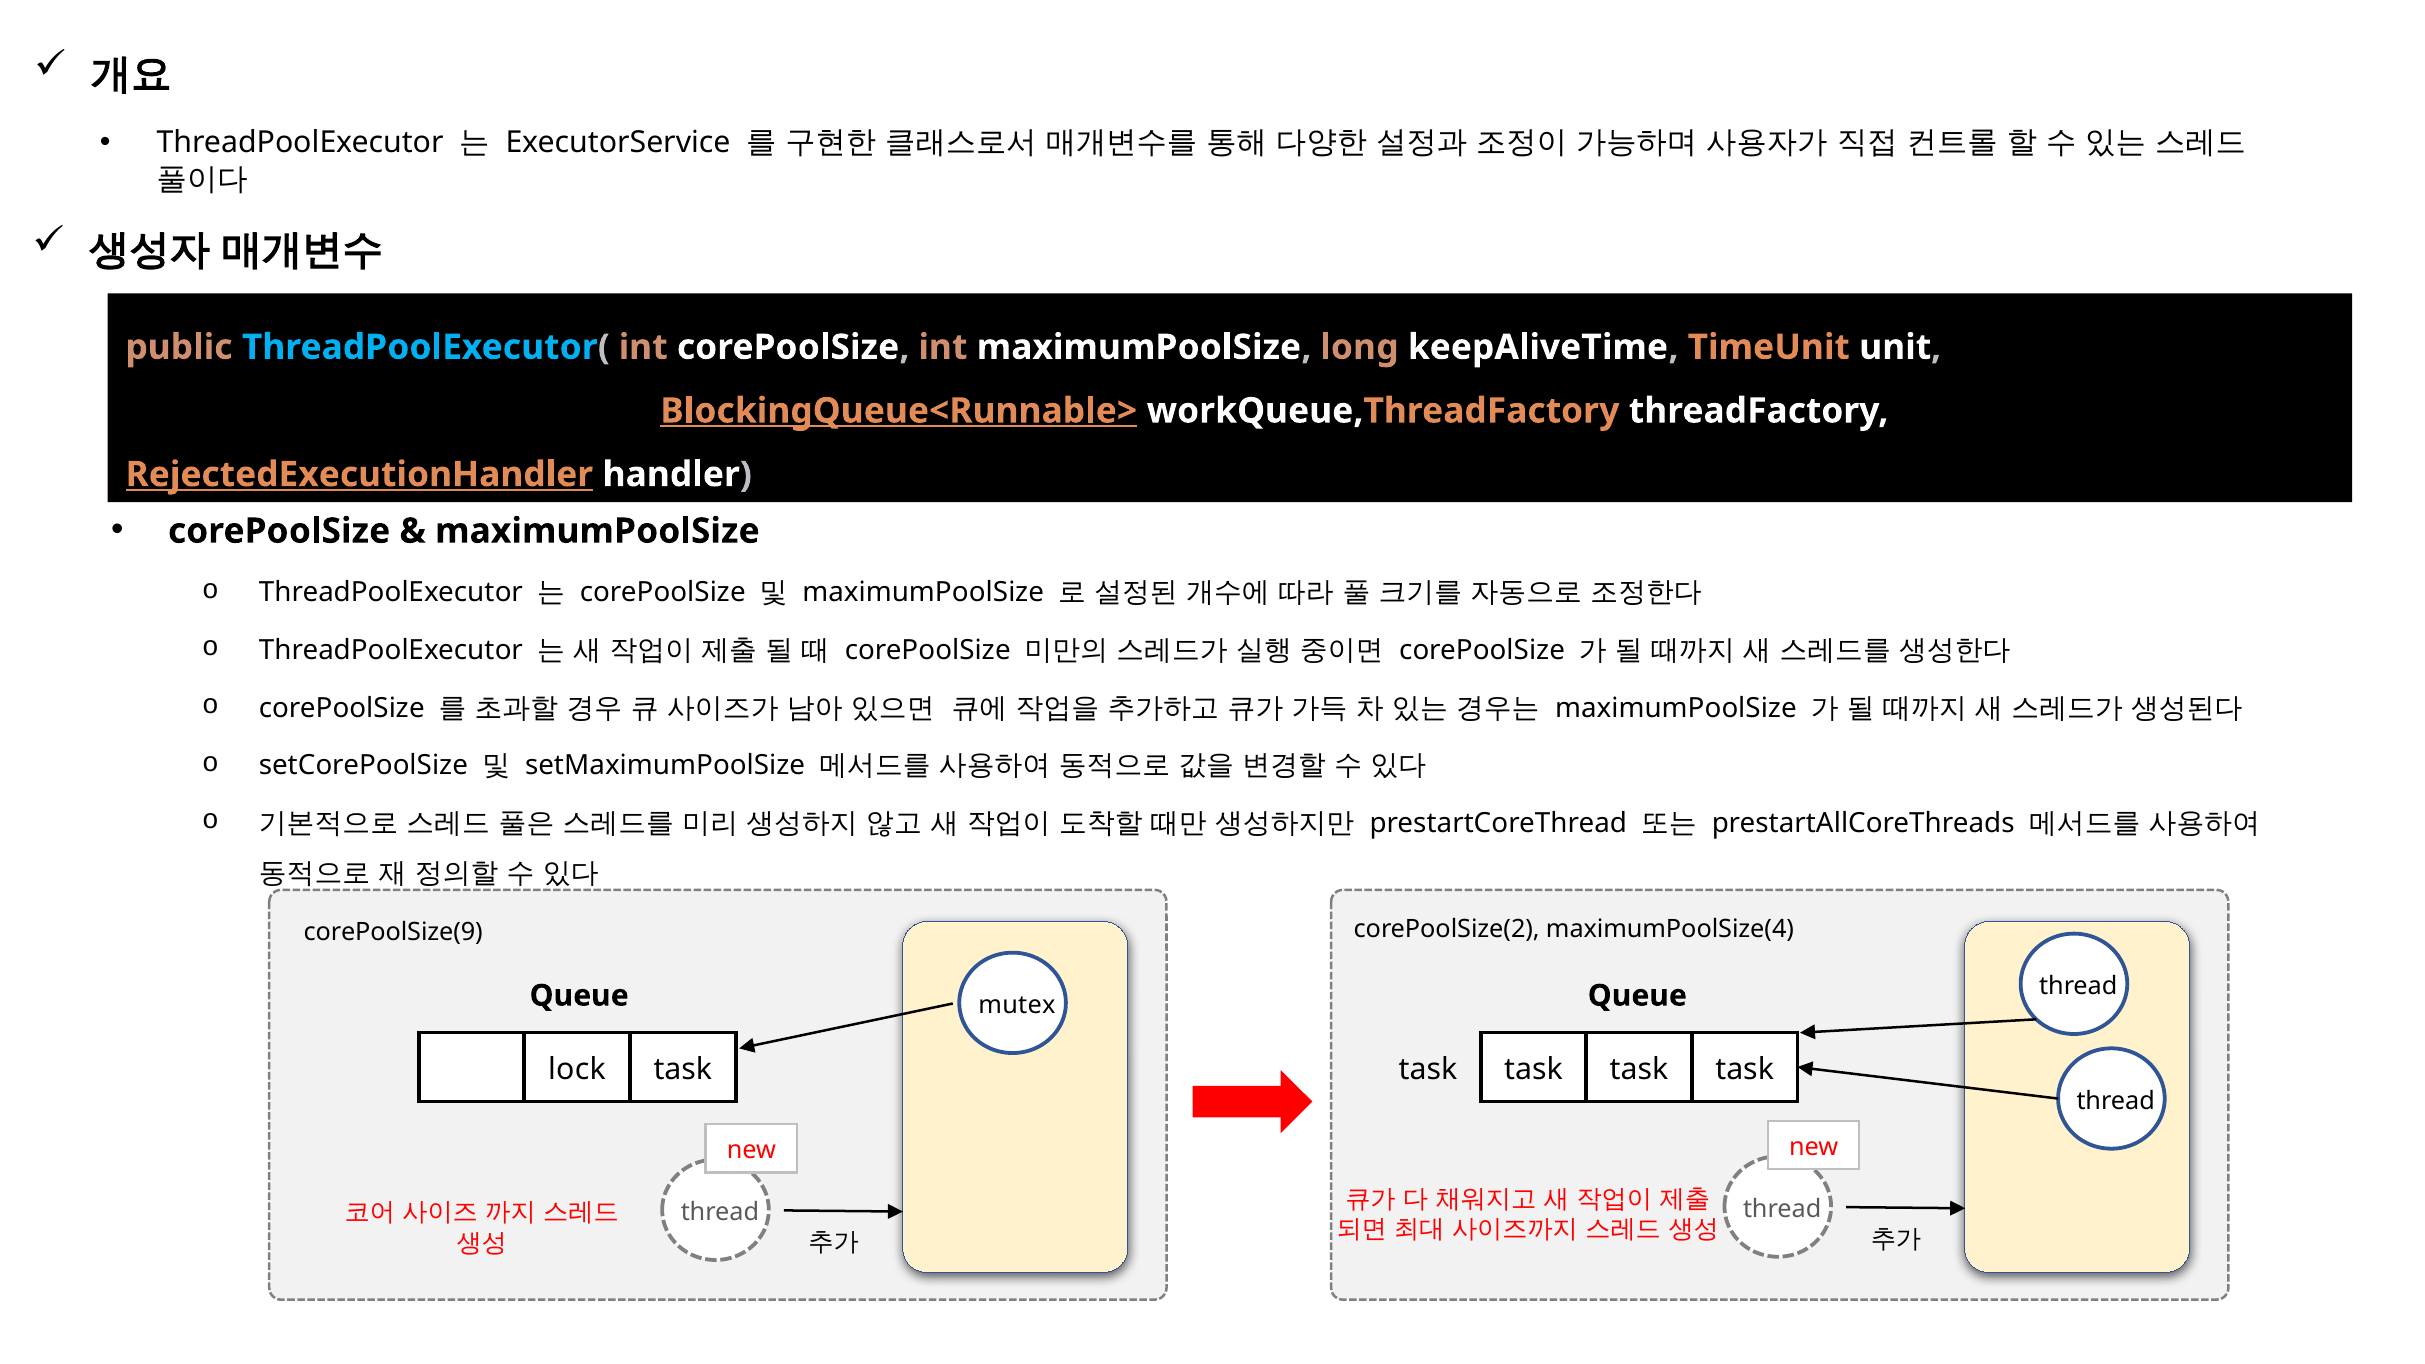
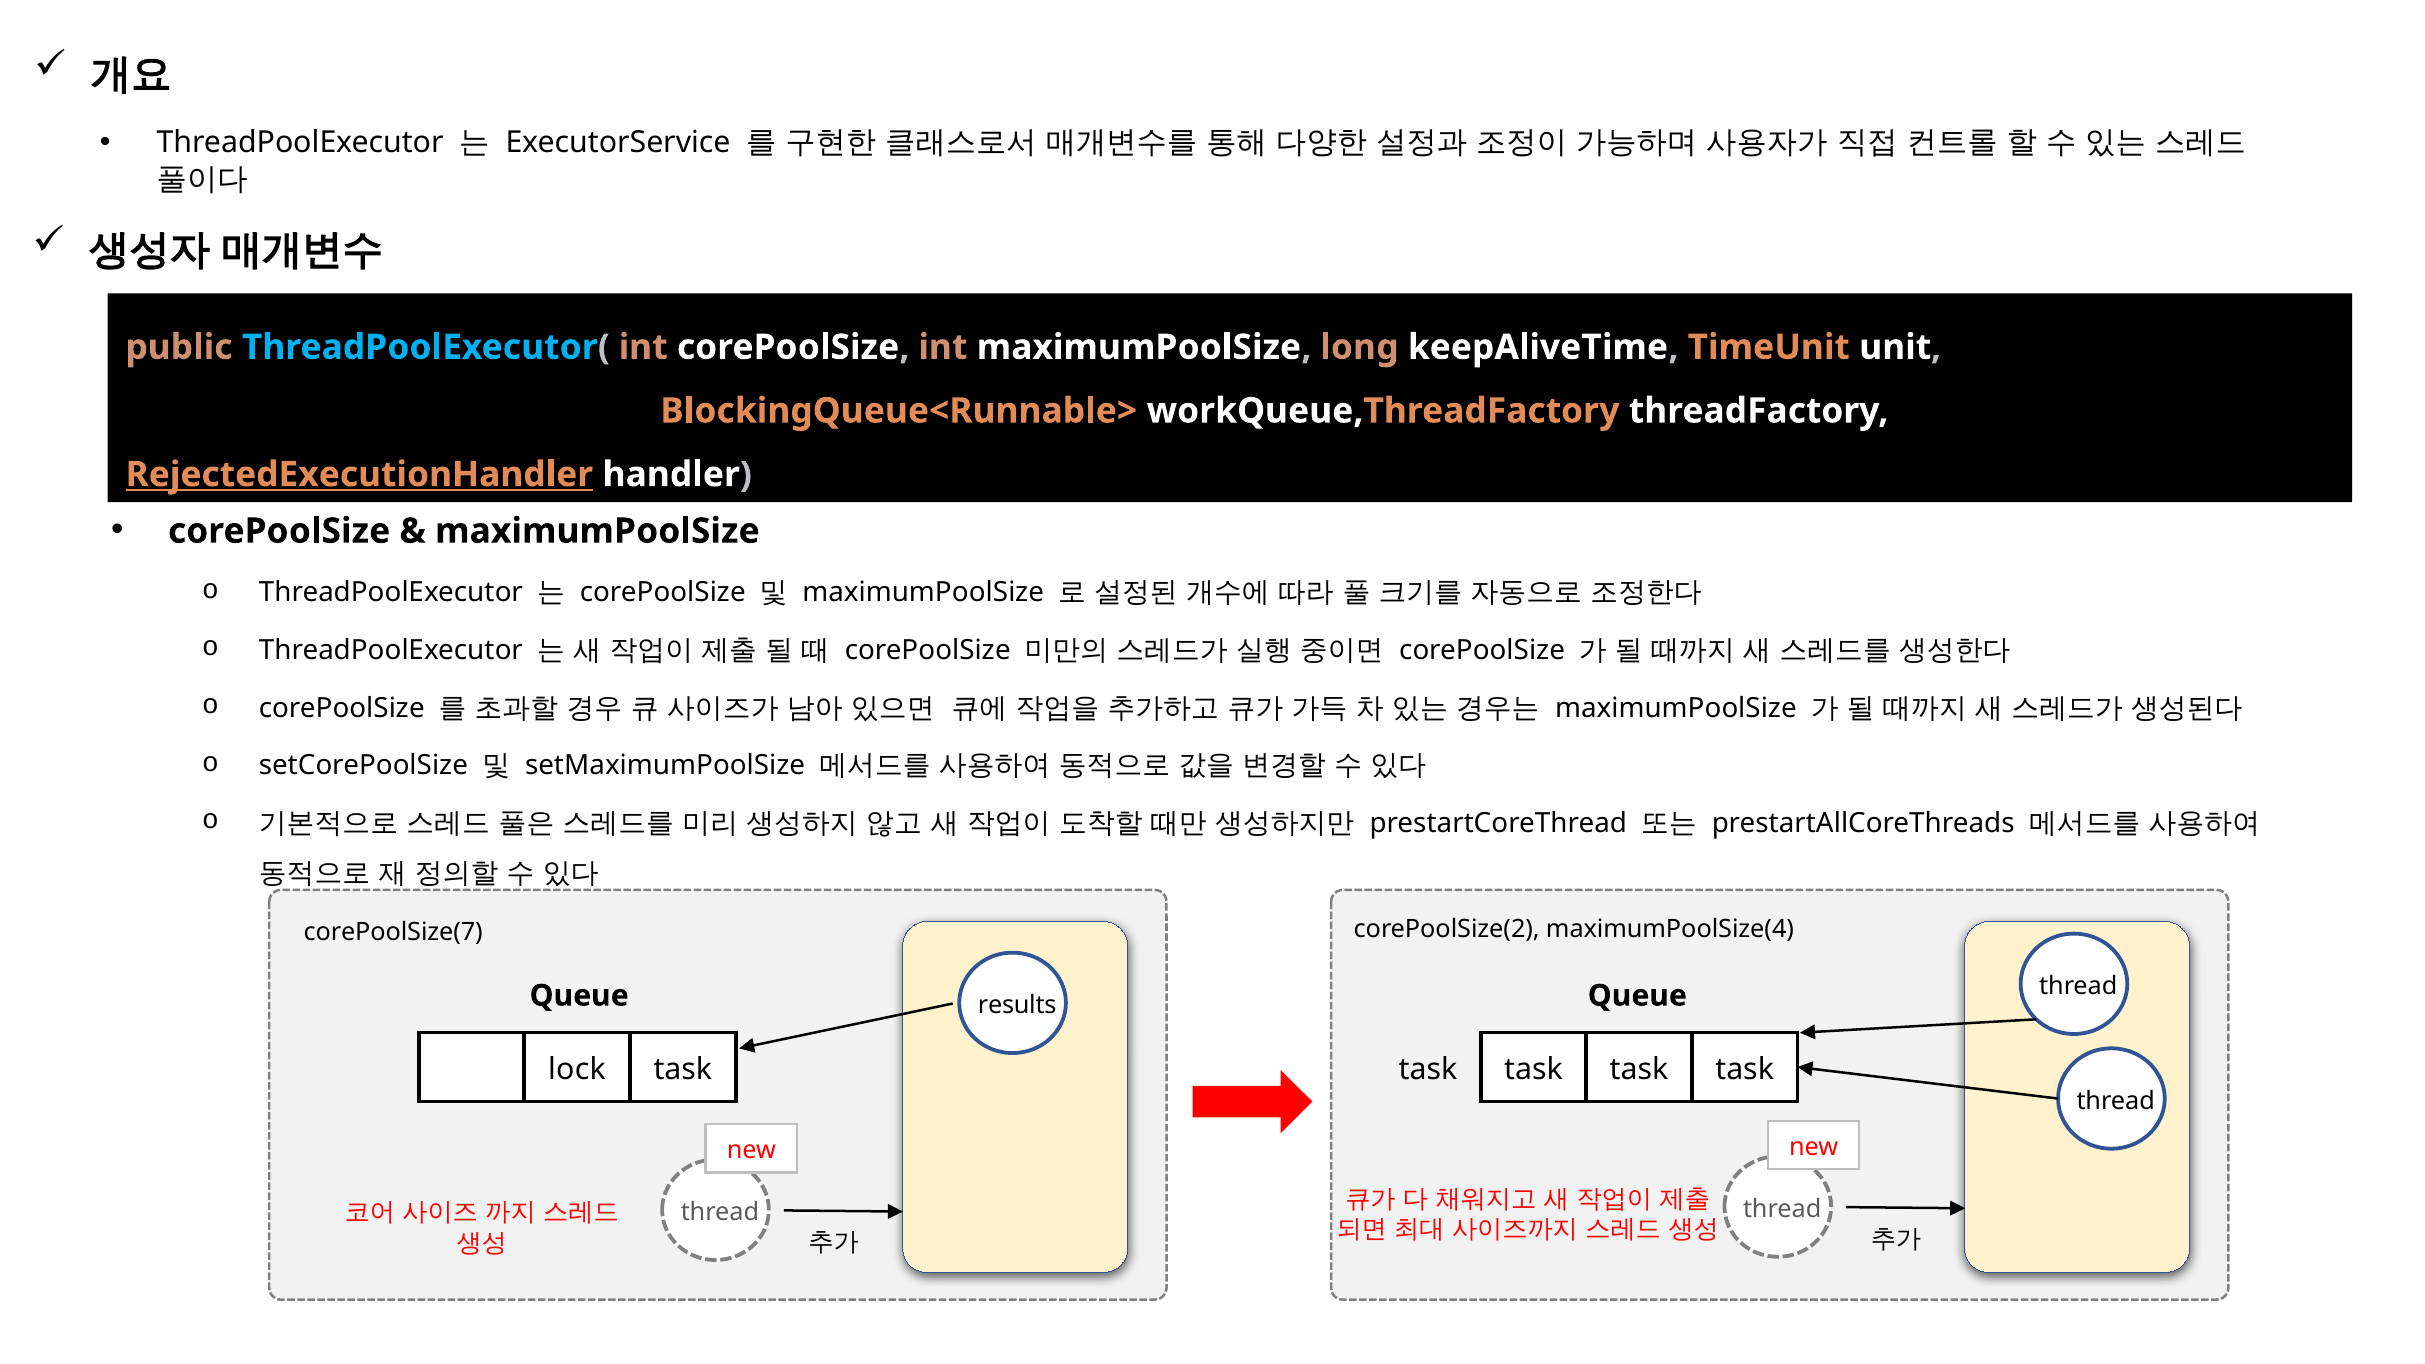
BlockingQueue<Runnable> underline: present -> none (899, 411)
corePoolSize(9: corePoolSize(9 -> corePoolSize(7 (393, 932)
mutex: mutex -> results (1017, 1005)
